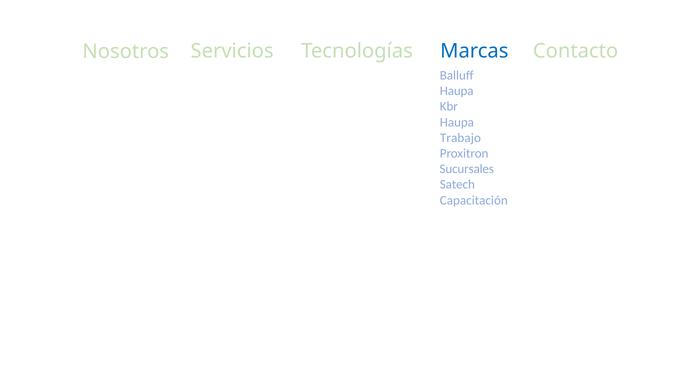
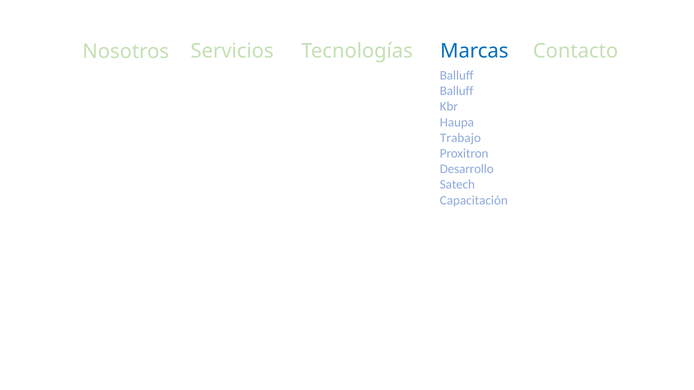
Haupa: Haupa -> Balluff (457, 91)
Sucursales: Sucursales -> Desarrollo (467, 169)
